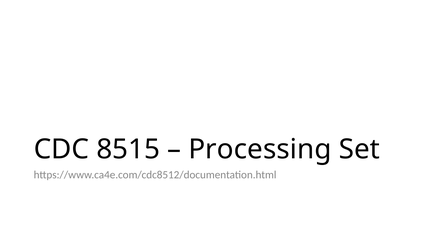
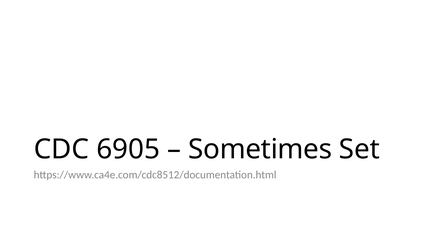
8515: 8515 -> 6905 (128, 150)
Processing: Processing -> Sometimes (260, 150)
